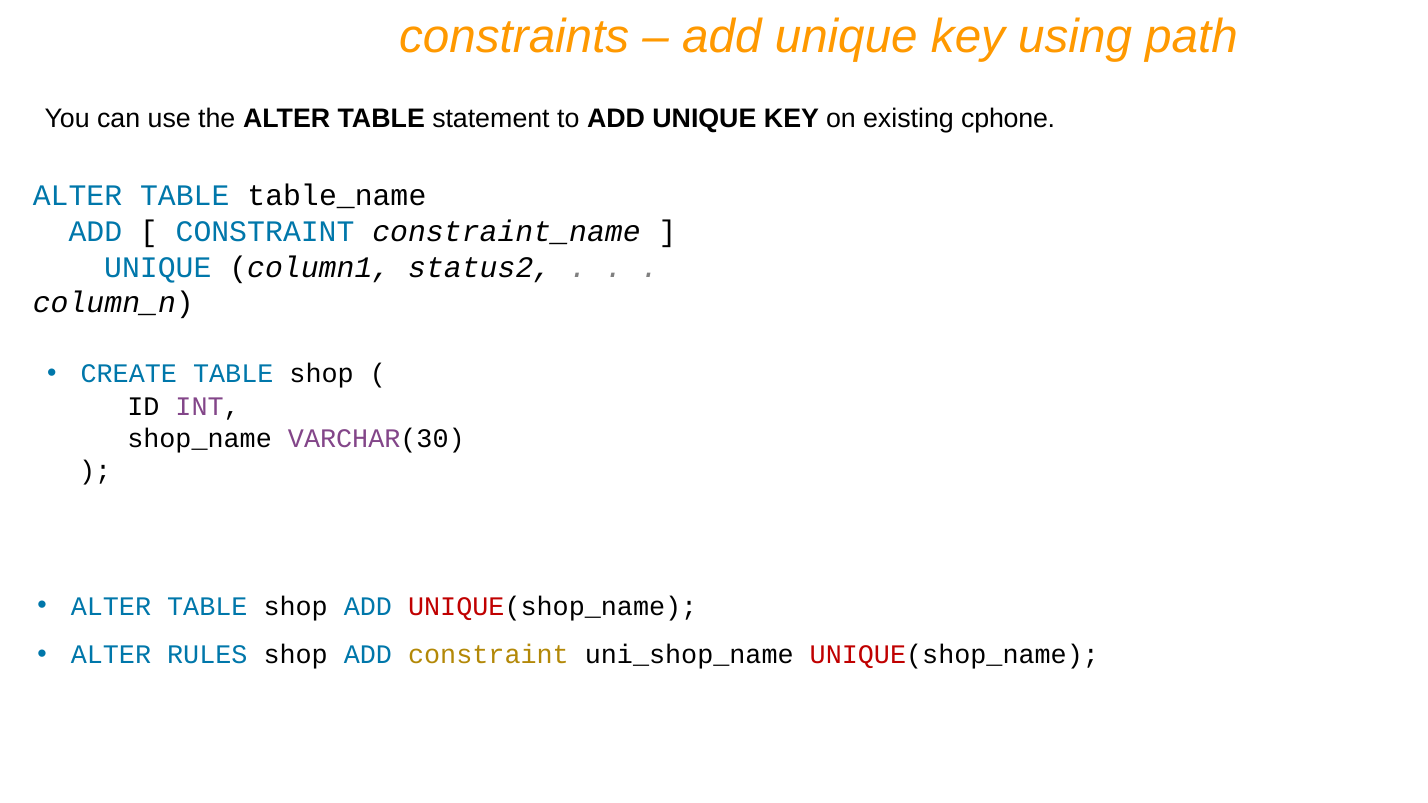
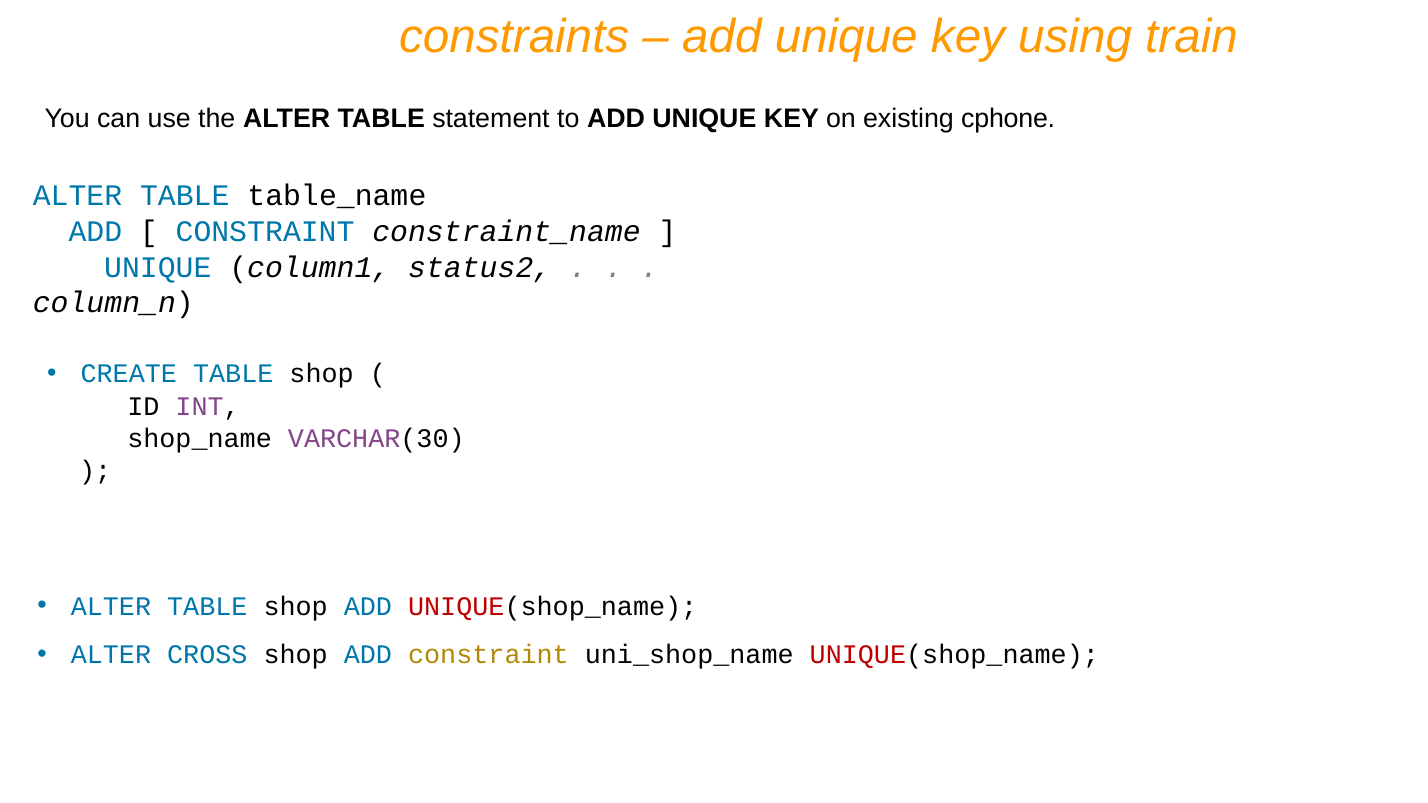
path: path -> train (1191, 37)
RULES: RULES -> CROSS (207, 655)
